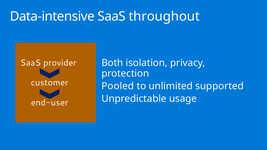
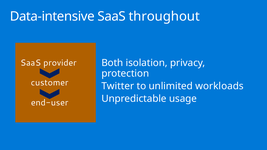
Pooled: Pooled -> Twitter (118, 86)
supported: supported -> workloads (219, 86)
